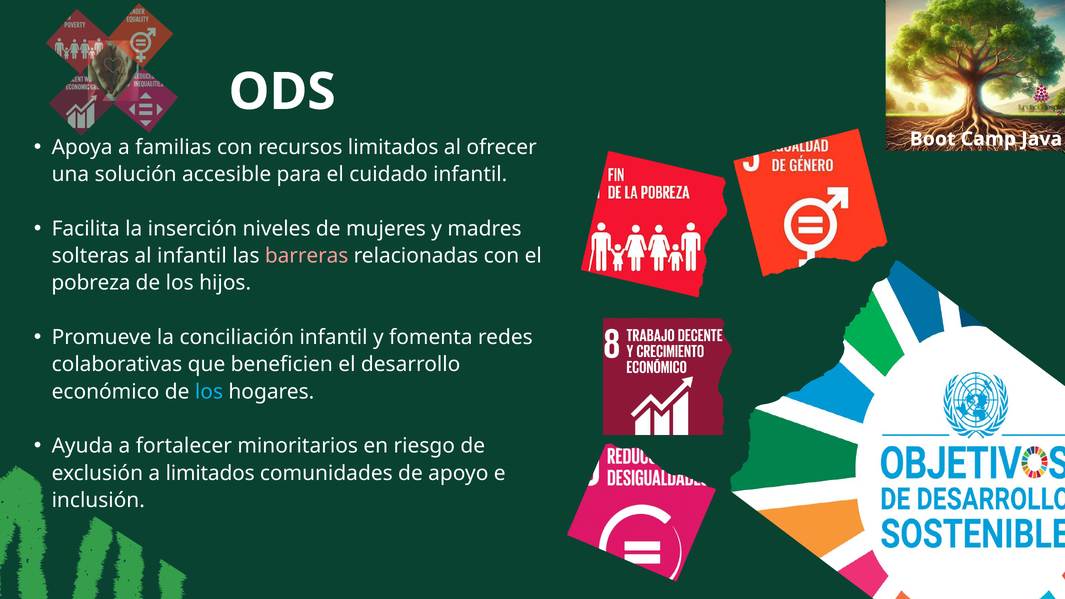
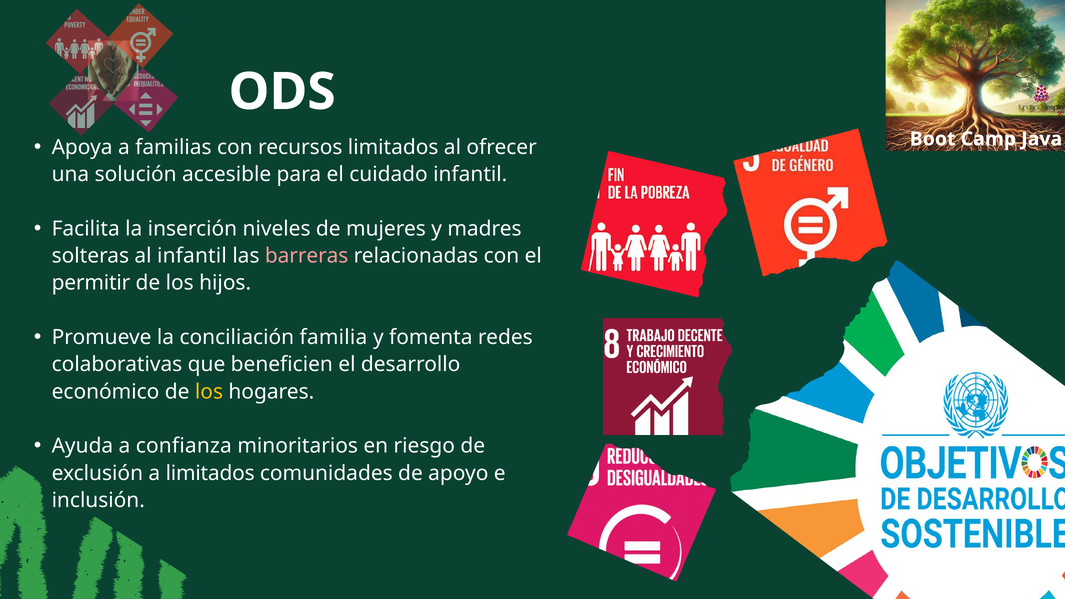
pobreza: pobreza -> permitir (91, 283)
conciliación infantil: infantil -> familia (333, 337)
los colour: light blue -> yellow (209, 392)
fortalecer: fortalecer -> confianza (184, 446)
